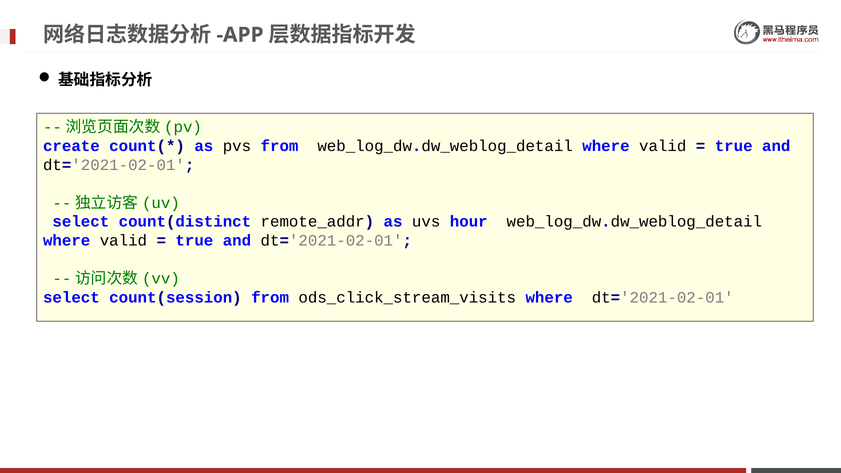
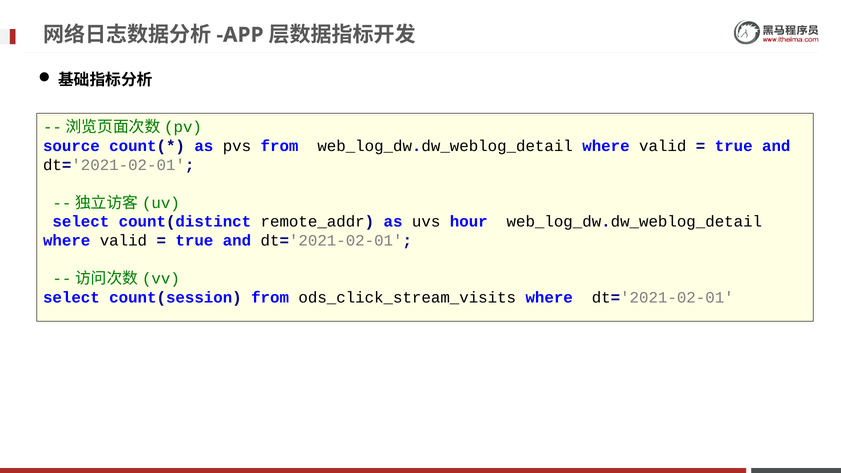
create: create -> source (71, 146)
